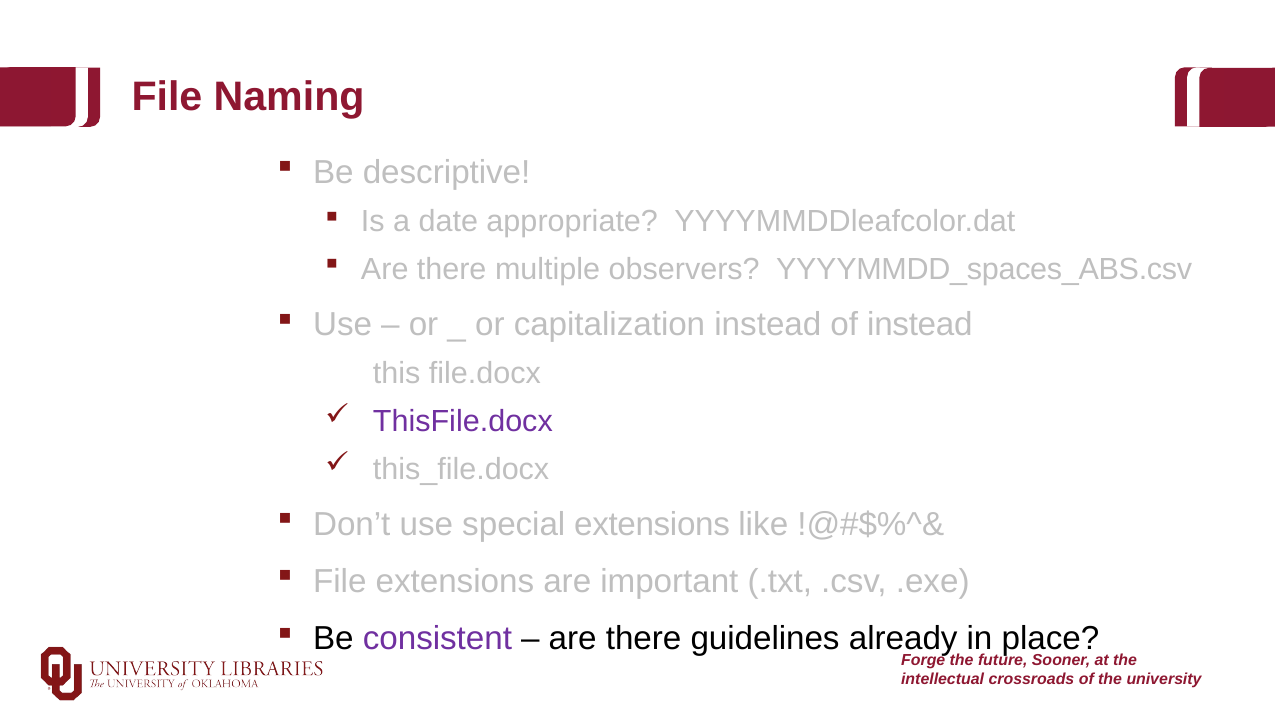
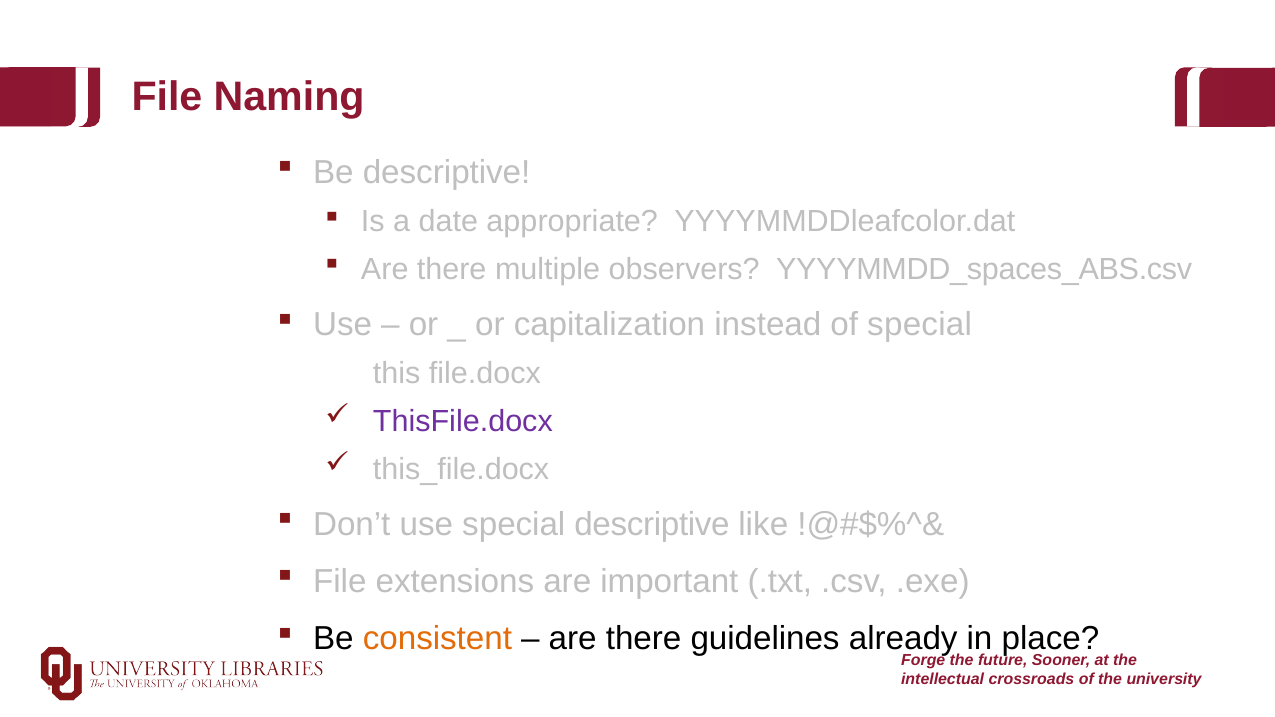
of instead: instead -> special (920, 325)
special extensions: extensions -> descriptive (652, 525)
consistent colour: purple -> orange (437, 639)
